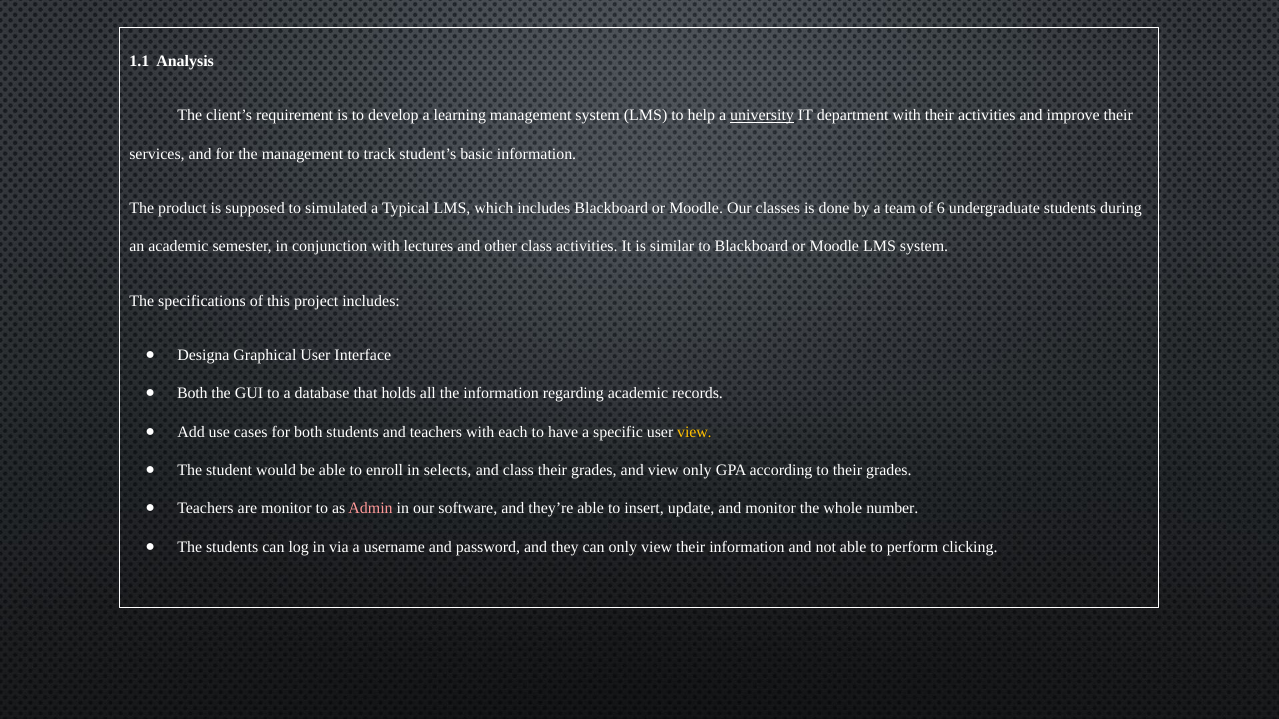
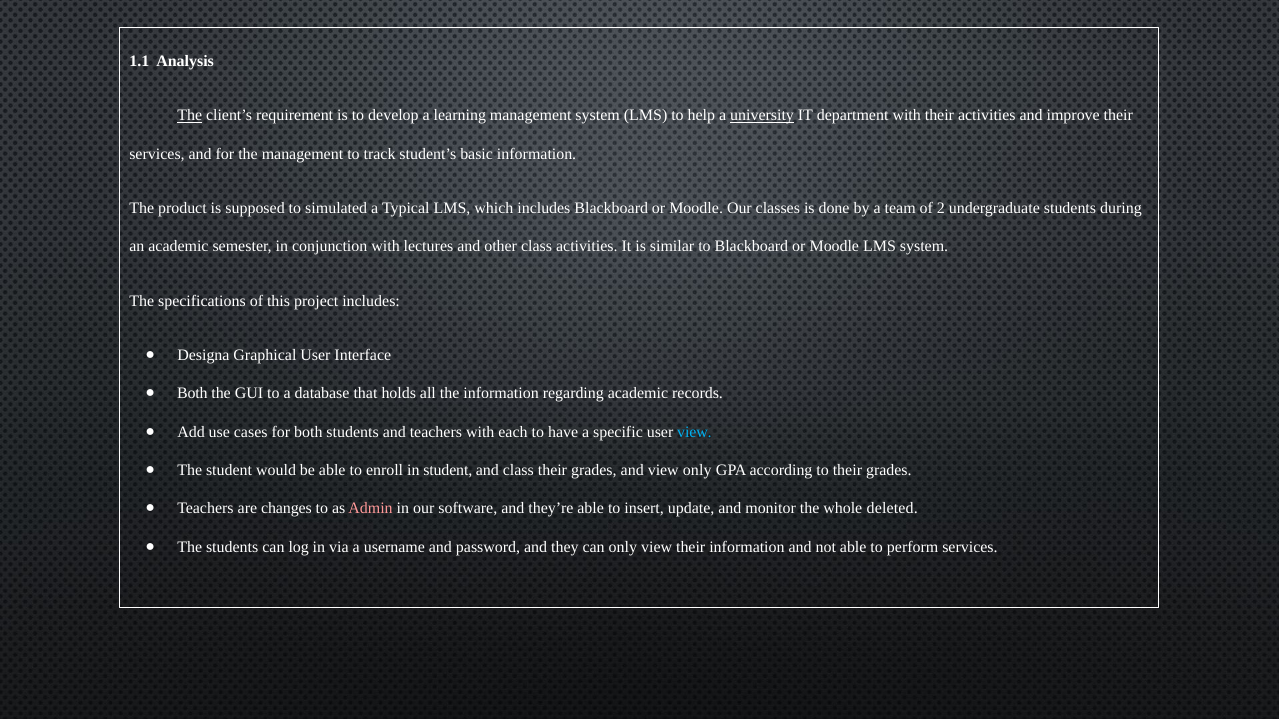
The underline: none -> present (190, 116)
6: 6 -> 2 (941, 208)
view colour: yellow -> light blue (694, 432)
in selects: selects -> student (448, 471)
are monitor: monitor -> changes (286, 509)
number: number -> deleted (892, 509)
perform clicking: clicking -> services (970, 547)
